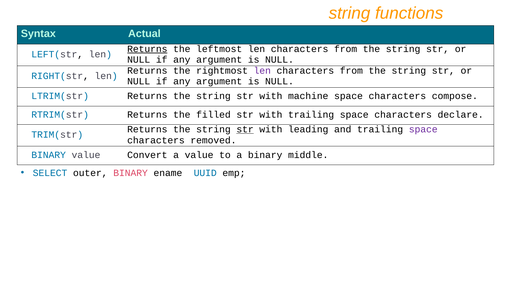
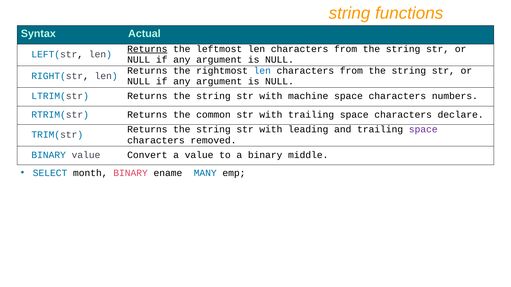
len colour: purple -> blue (262, 71)
compose: compose -> numbers (455, 96)
filled: filled -> common (213, 115)
str underline: present -> none (245, 130)
outer: outer -> month (90, 173)
UUID: UUID -> MANY (205, 173)
